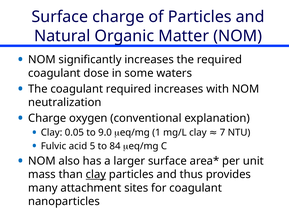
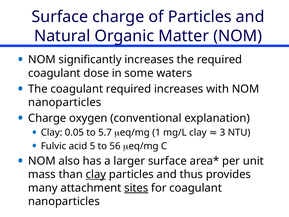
neutralization: neutralization -> nanoparticles (65, 102)
9.0: 9.0 -> 5.7 (105, 132)
7: 7 -> 3 (222, 132)
84: 84 -> 56 (115, 146)
sites underline: none -> present (136, 188)
